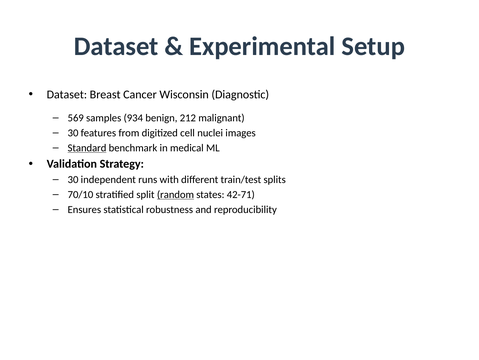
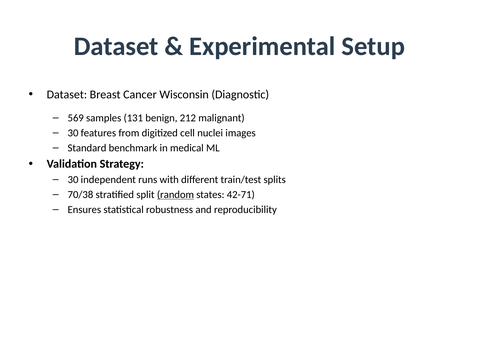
934: 934 -> 131 (133, 118)
Standard underline: present -> none (87, 148)
70/10: 70/10 -> 70/38 (80, 194)
